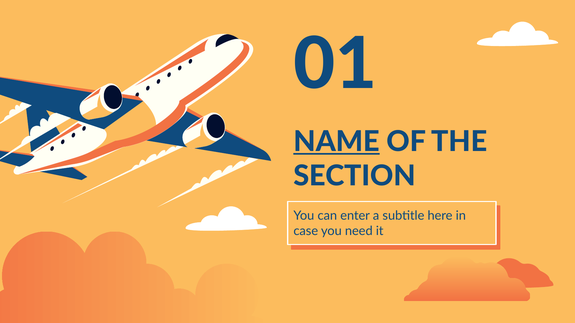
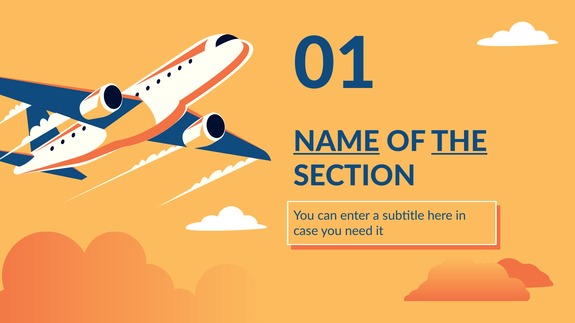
THE underline: none -> present (459, 142)
